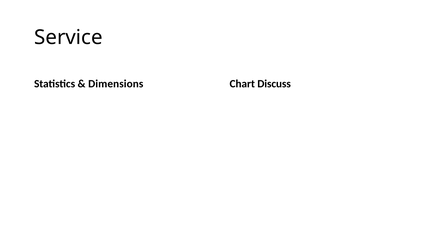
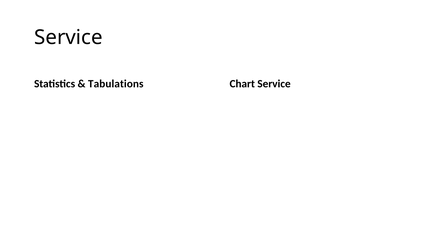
Dimensions: Dimensions -> Tabulations (116, 84)
Chart Discuss: Discuss -> Service (274, 84)
